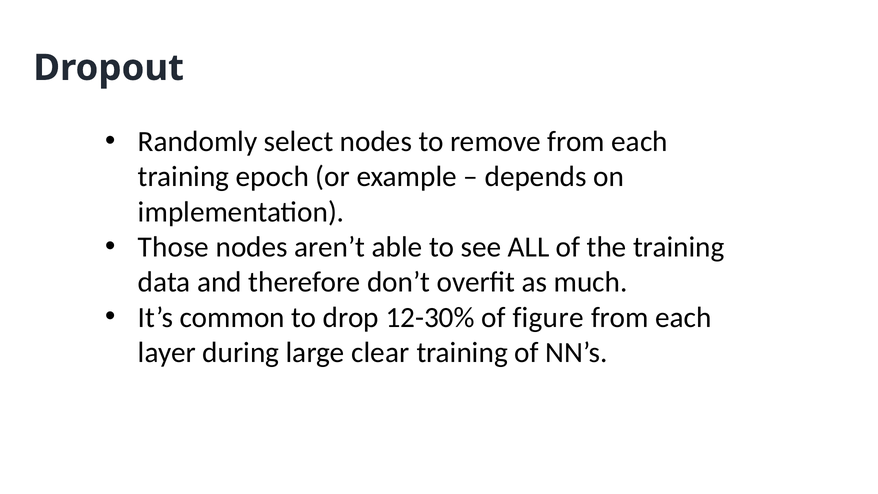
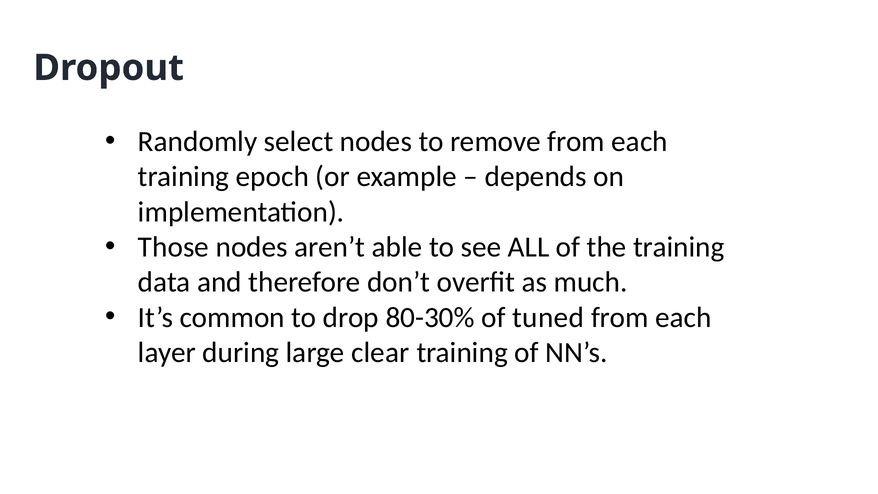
12-30%: 12-30% -> 80-30% (430, 317)
figure: figure -> tuned (548, 317)
